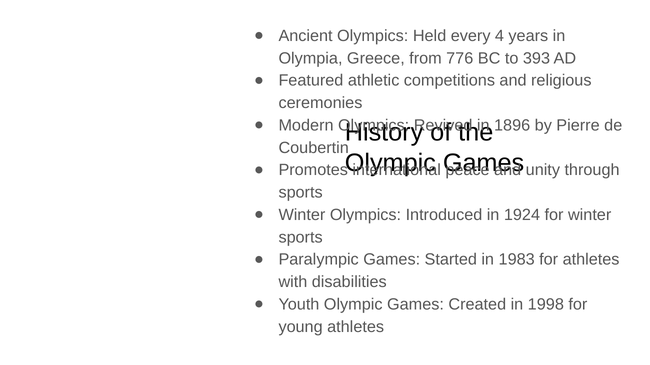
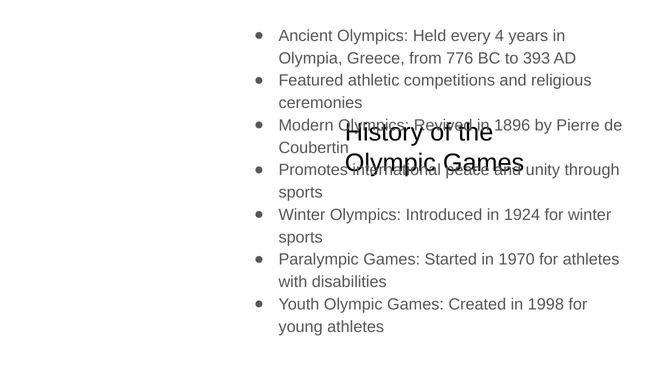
1983: 1983 -> 1970 (517, 260)
